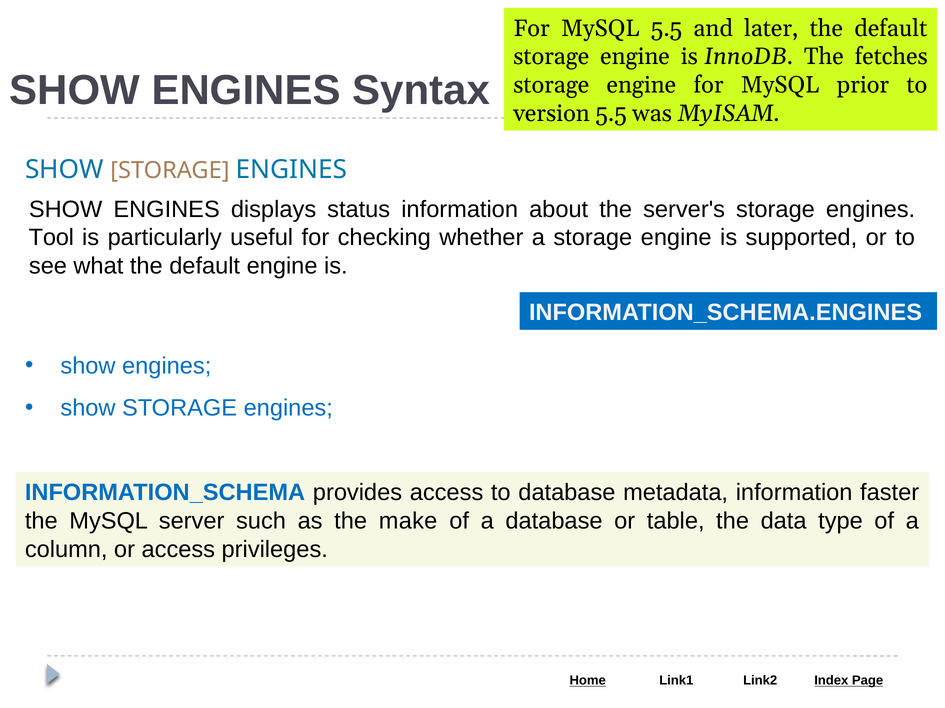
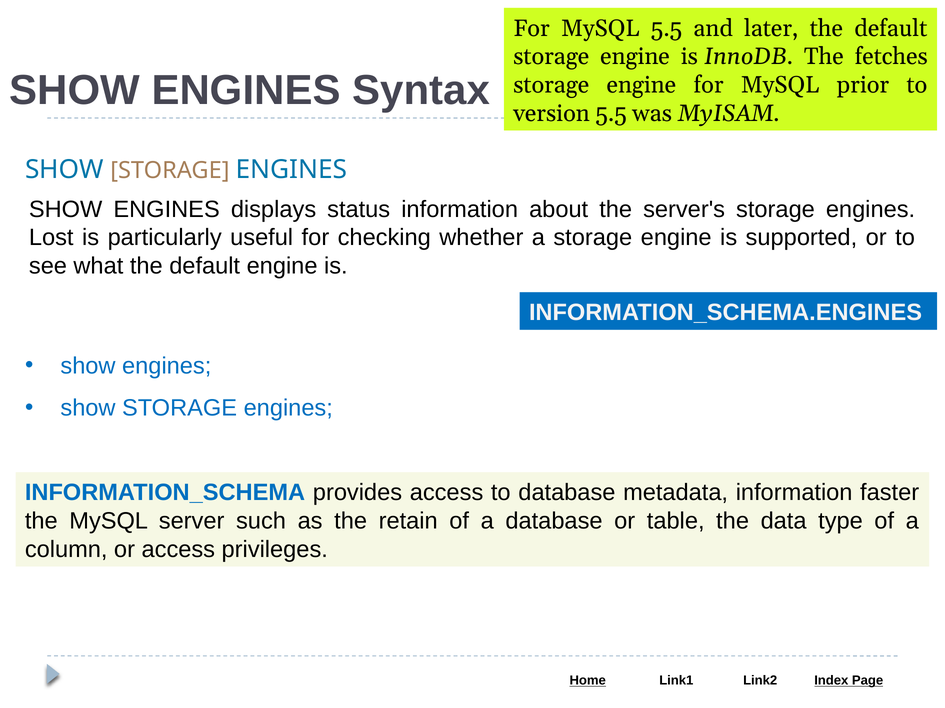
Tool: Tool -> Lost (51, 238)
make: make -> retain (408, 522)
